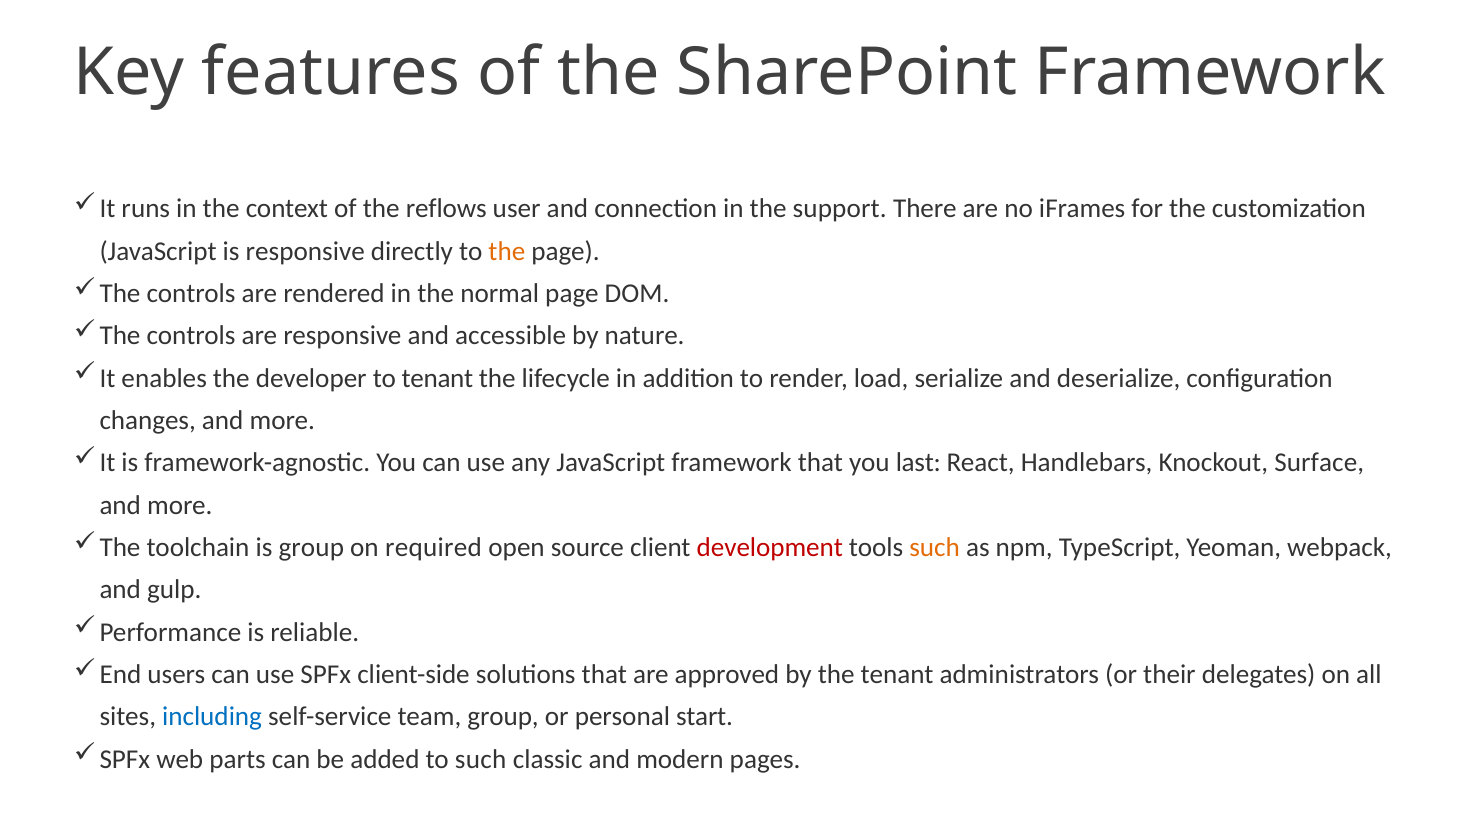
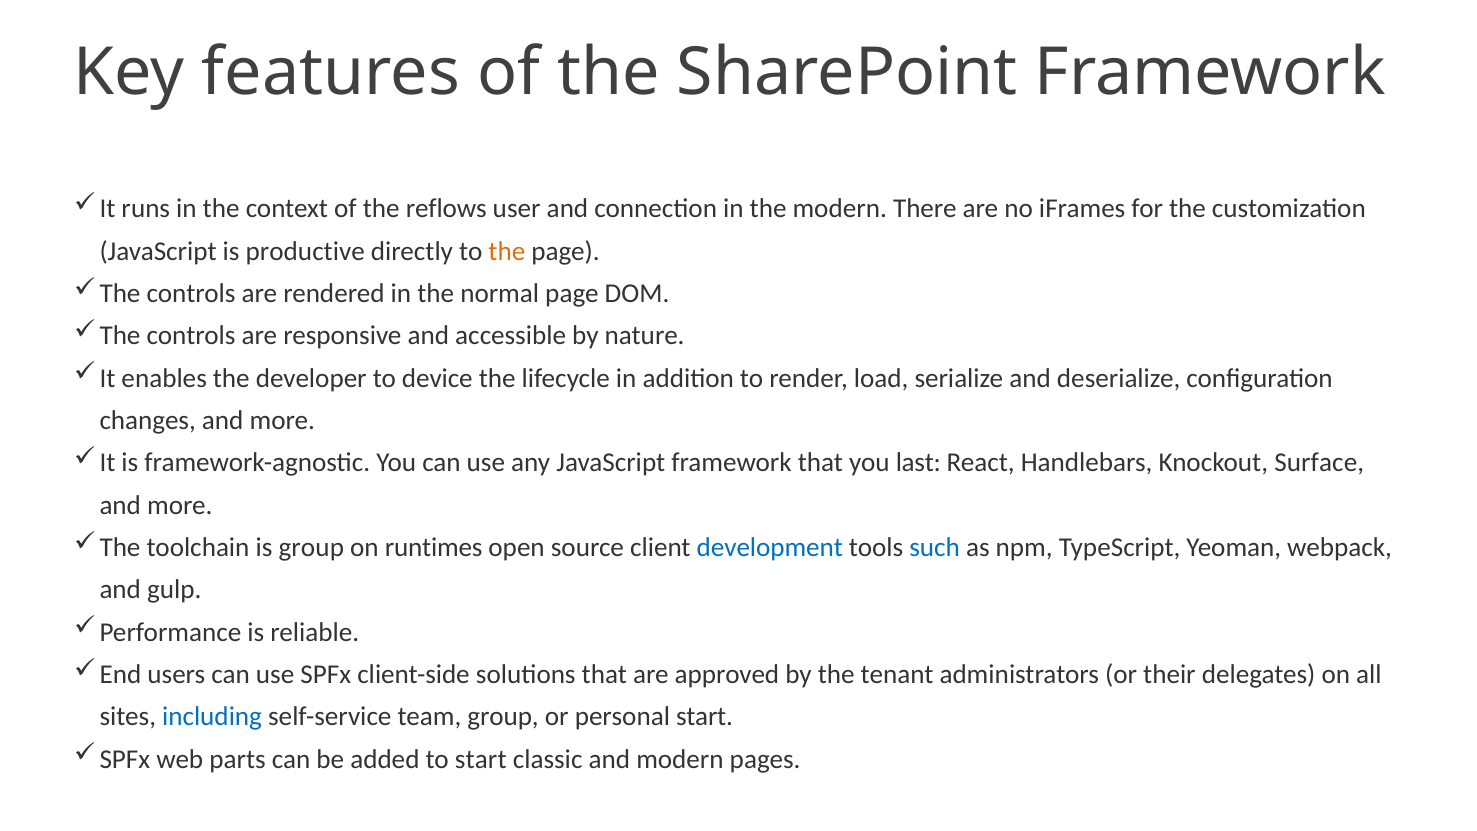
the support: support -> modern (840, 209)
is responsive: responsive -> productive (305, 251)
to tenant: tenant -> device (437, 378)
required: required -> runtimes (434, 547)
development colour: red -> blue (770, 547)
such colour: orange -> blue (935, 547)
to such: such -> start (481, 759)
